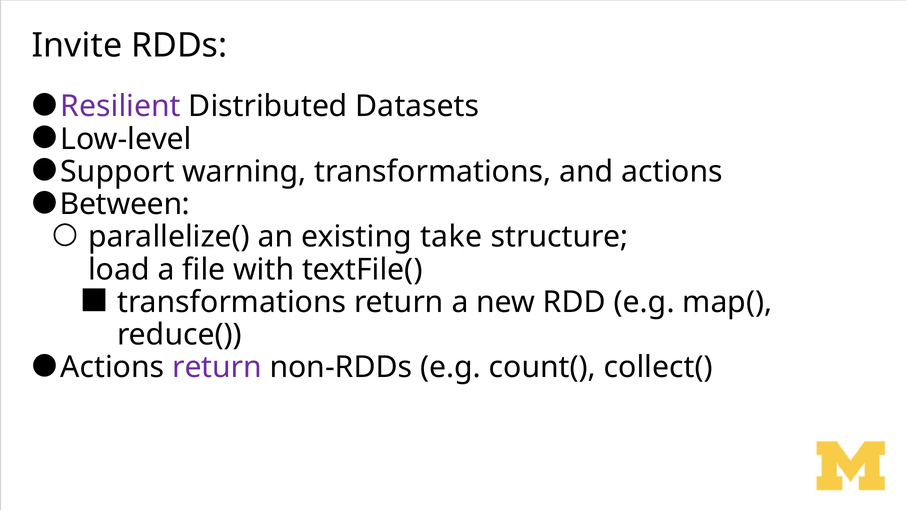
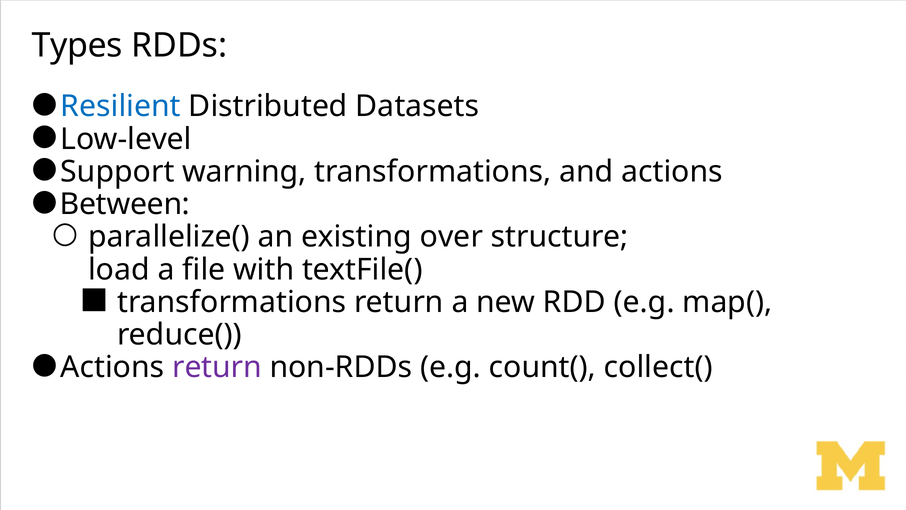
Invite: Invite -> Types (77, 46)
Resilient colour: purple -> blue (121, 106)
take: take -> over (451, 237)
